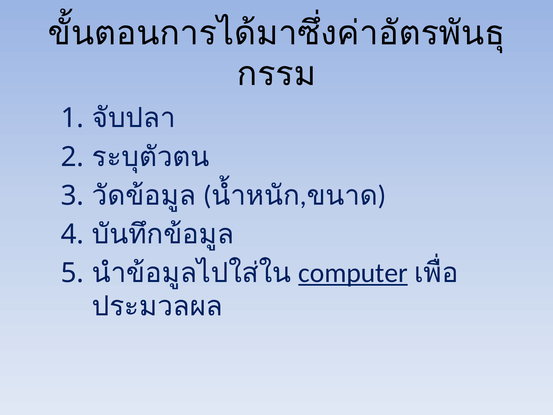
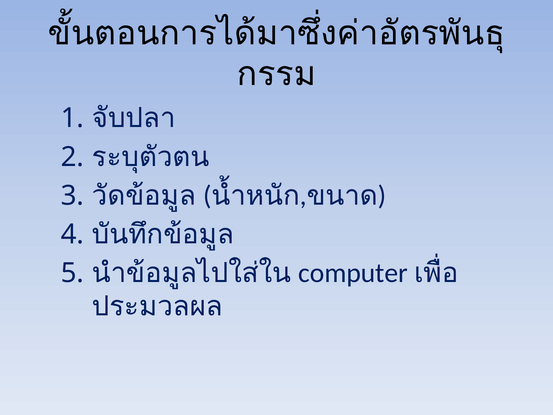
computer underline: present -> none (353, 273)
